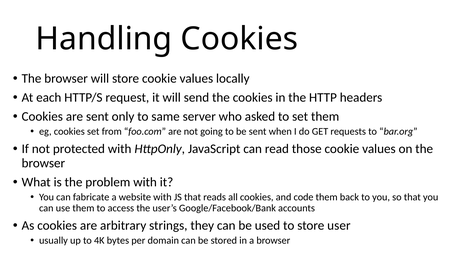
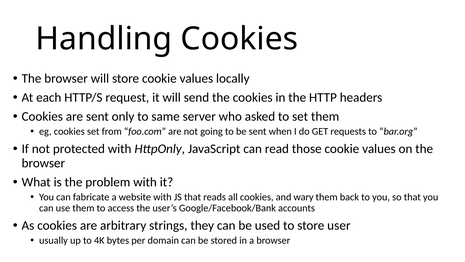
code: code -> wary (304, 197)
